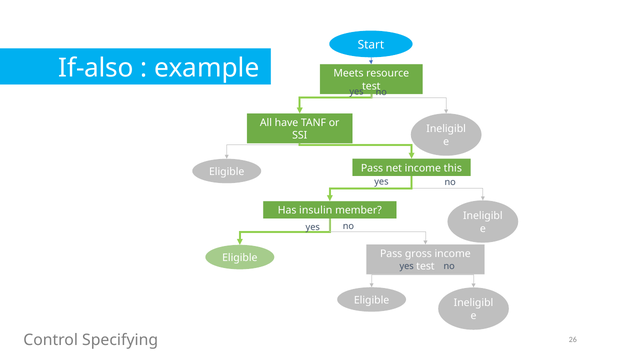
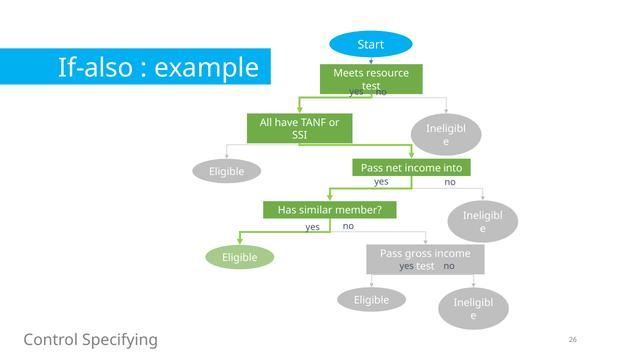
this: this -> into (453, 168)
insulin: insulin -> similar (316, 210)
